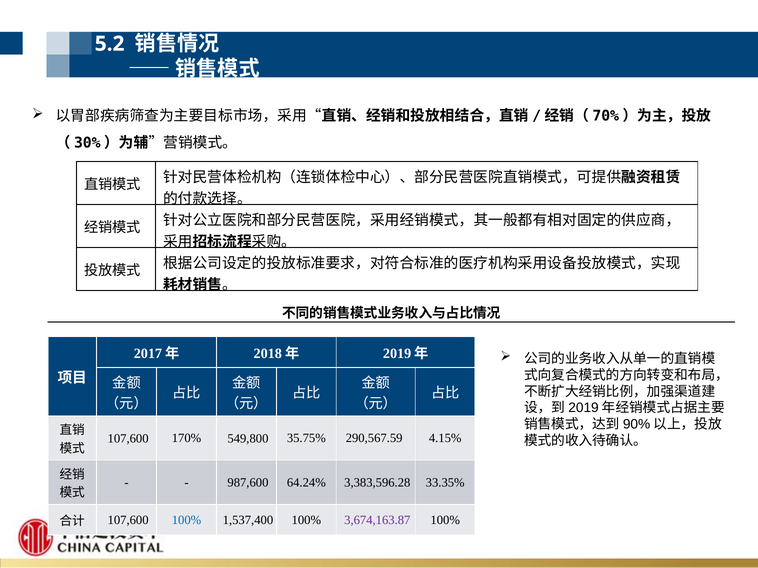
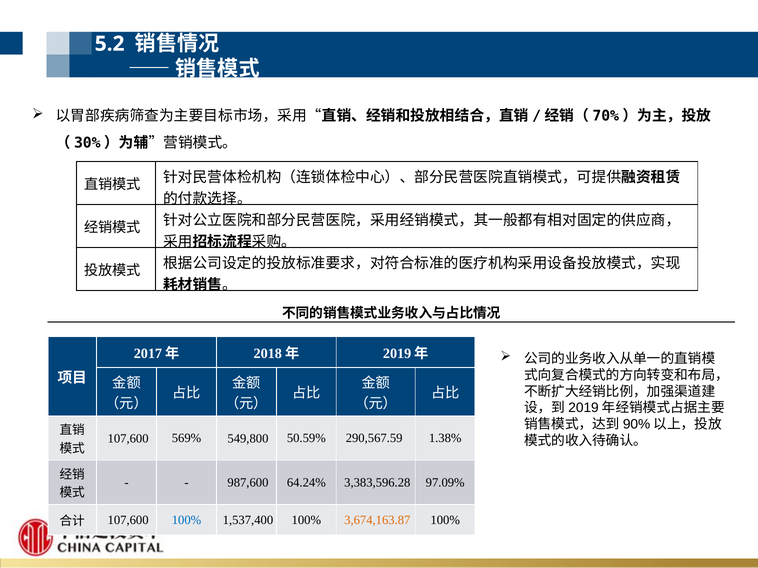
170%: 170% -> 569% (186, 439)
35.75%: 35.75% -> 50.59% (306, 439)
4.15%: 4.15% -> 1.38% (445, 439)
33.35%: 33.35% -> 97.09% (445, 483)
3,674,163.87 colour: purple -> orange (377, 520)
